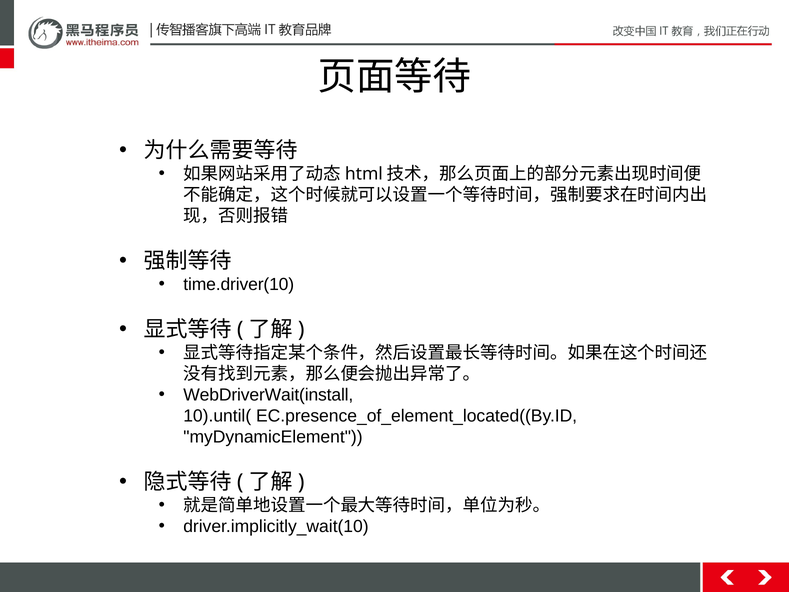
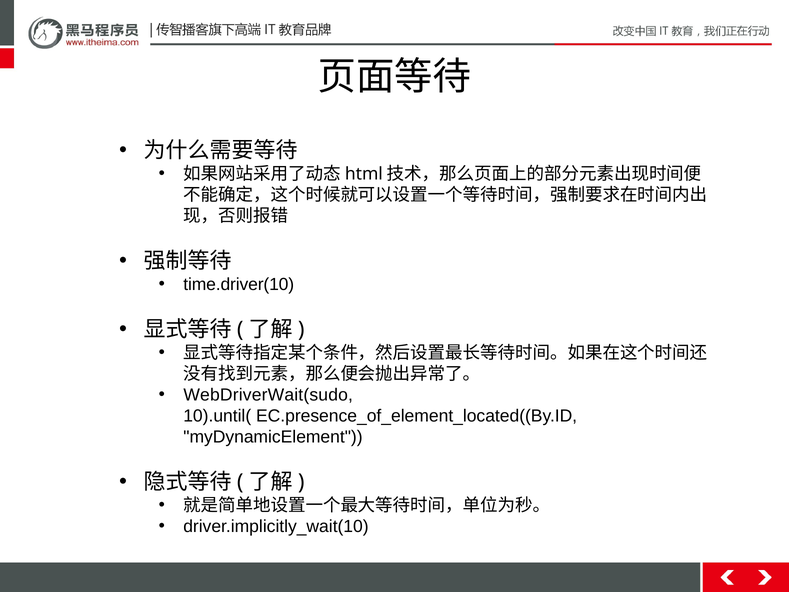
WebDriverWait(install: WebDriverWait(install -> WebDriverWait(sudo (268, 395)
